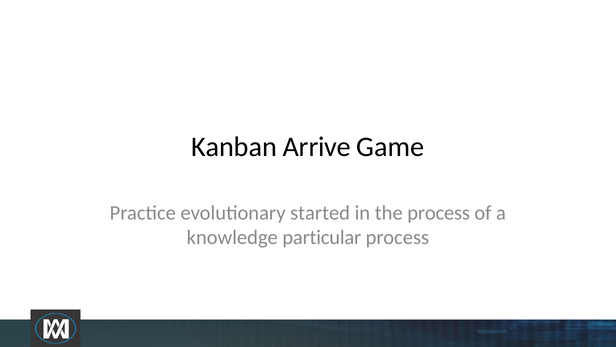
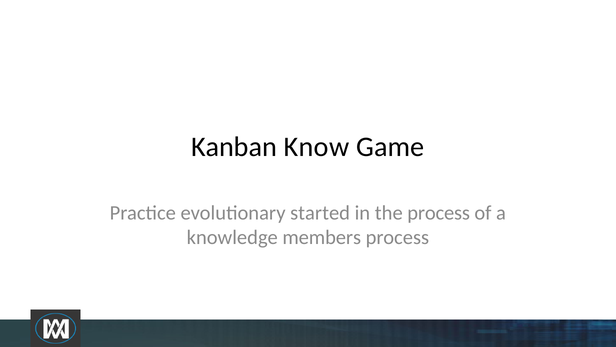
Arrive: Arrive -> Know (317, 147)
particular: particular -> members (322, 237)
